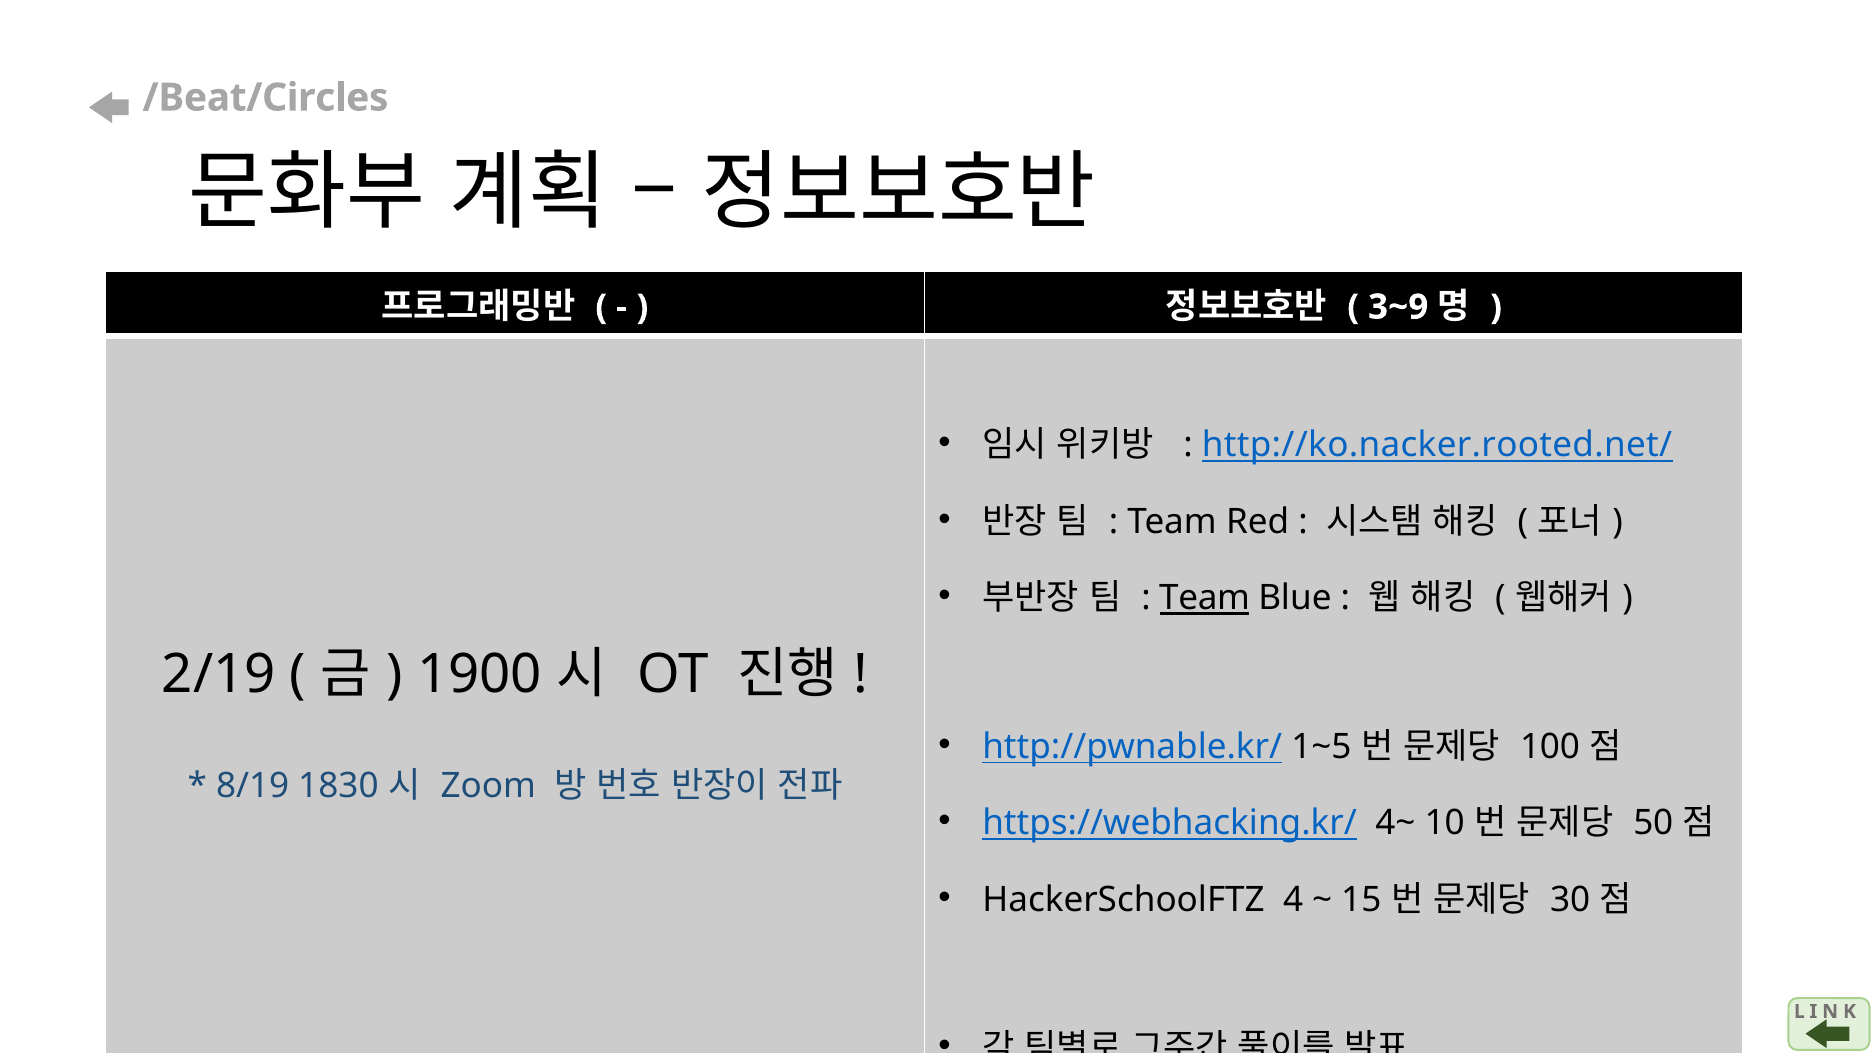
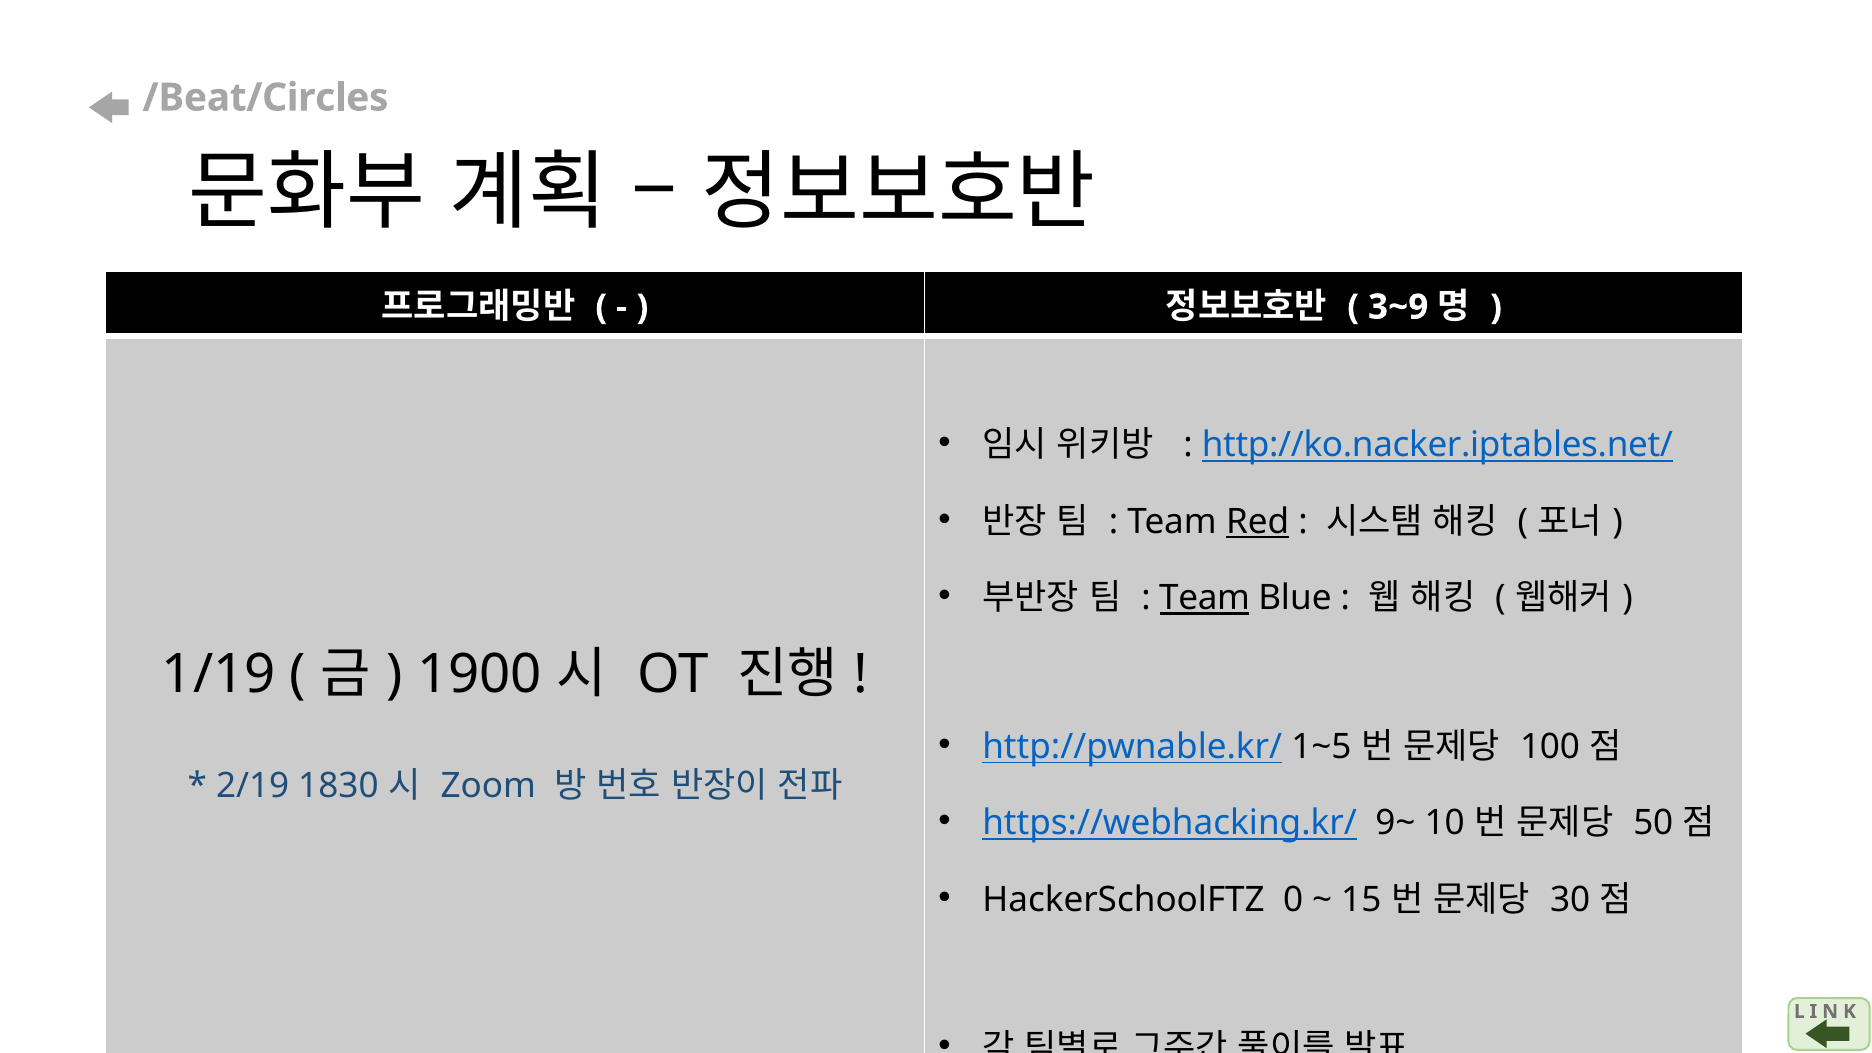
http://ko.nacker.rooted.net/: http://ko.nacker.rooted.net/ -> http://ko.nacker.iptables.net/ (1437, 445)
Red underline: none -> present (1258, 522)
2/19: 2/19 -> 1/19 (219, 675)
8/19: 8/19 -> 2/19 (253, 786)
4~: 4~ -> 9~ (1396, 823)
4: 4 -> 0 (1293, 900)
